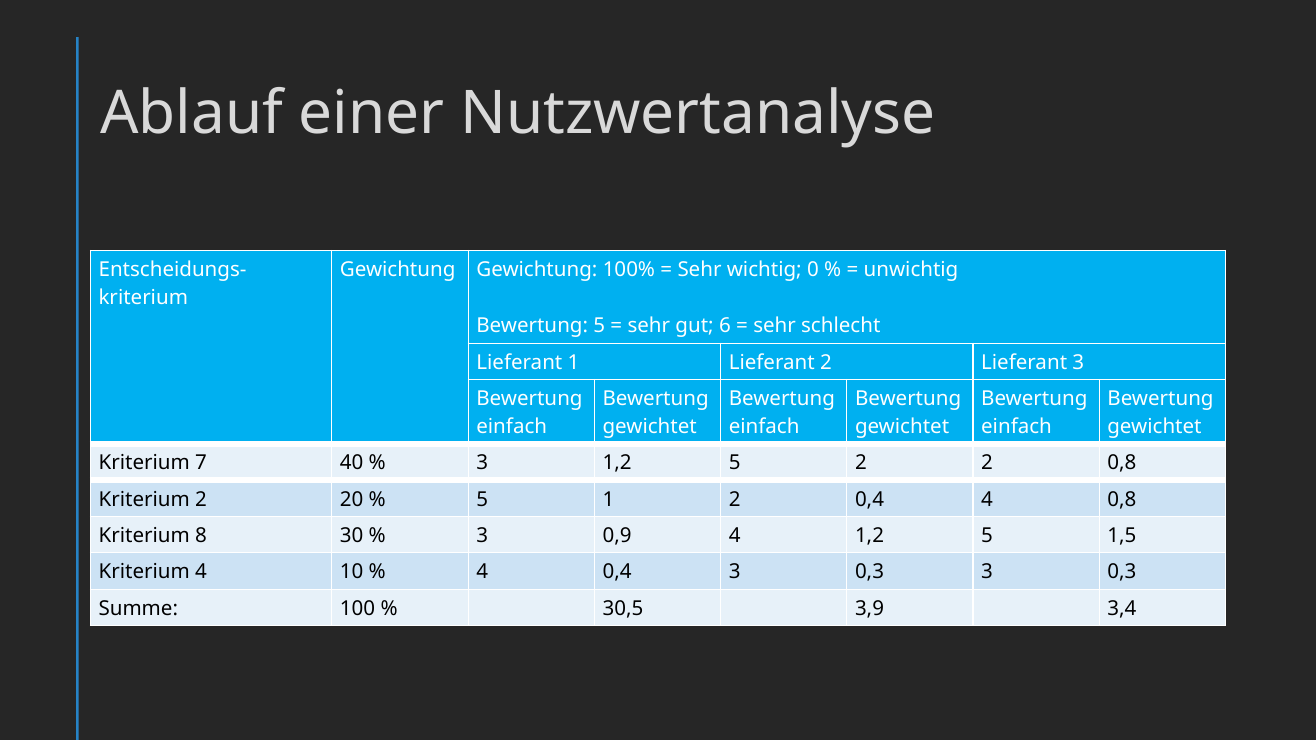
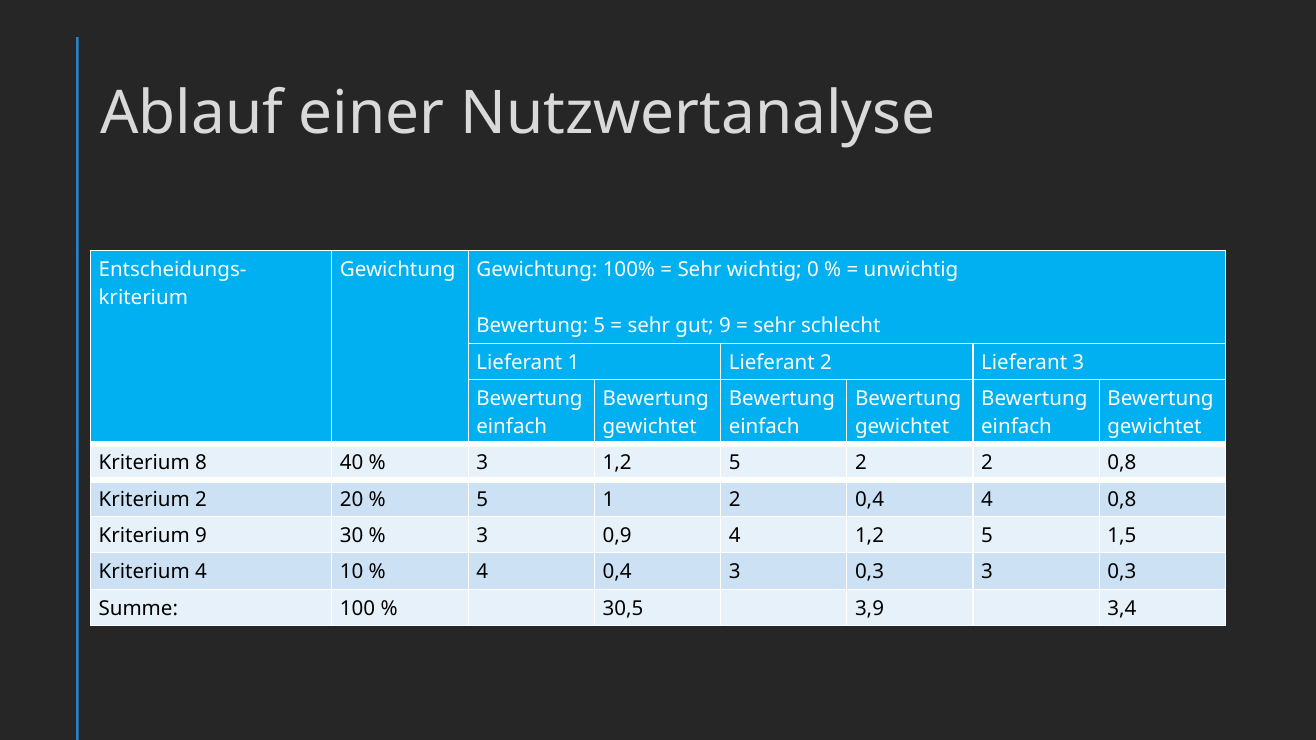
gut 6: 6 -> 9 (725, 326)
7: 7 -> 8 (201, 463)
Kriterium 8: 8 -> 9 (201, 536)
